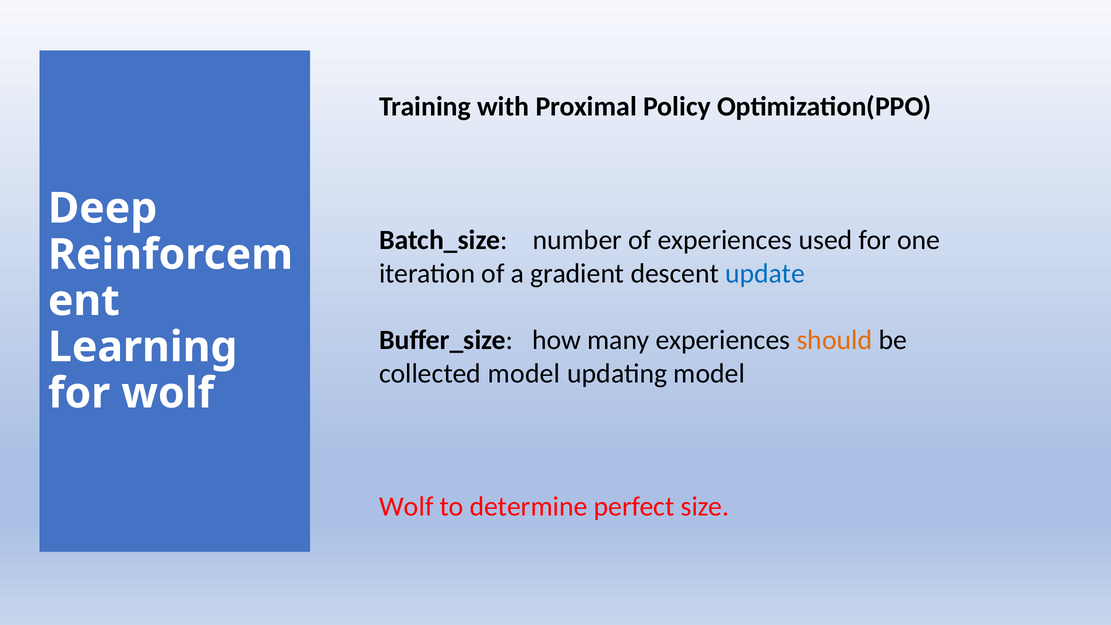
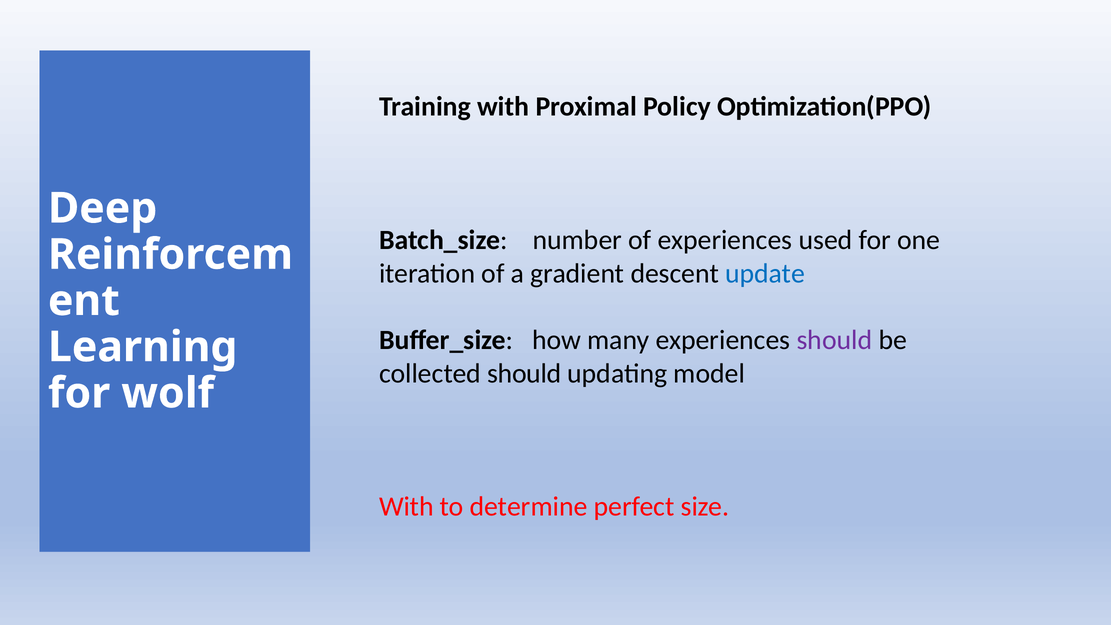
should colour: orange -> purple (834, 340)
collected model: model -> should (524, 373)
Wolf: Wolf -> With (406, 507)
